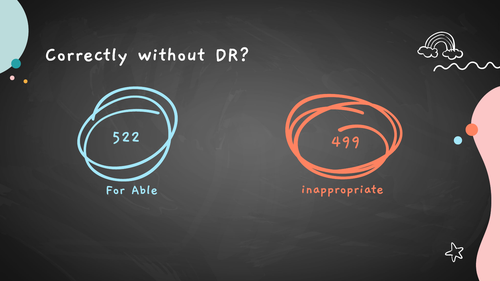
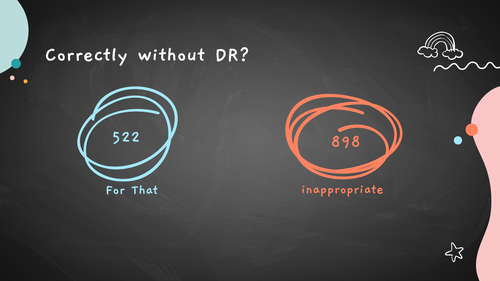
499: 499 -> 898 (346, 141)
Able: Able -> That (145, 189)
